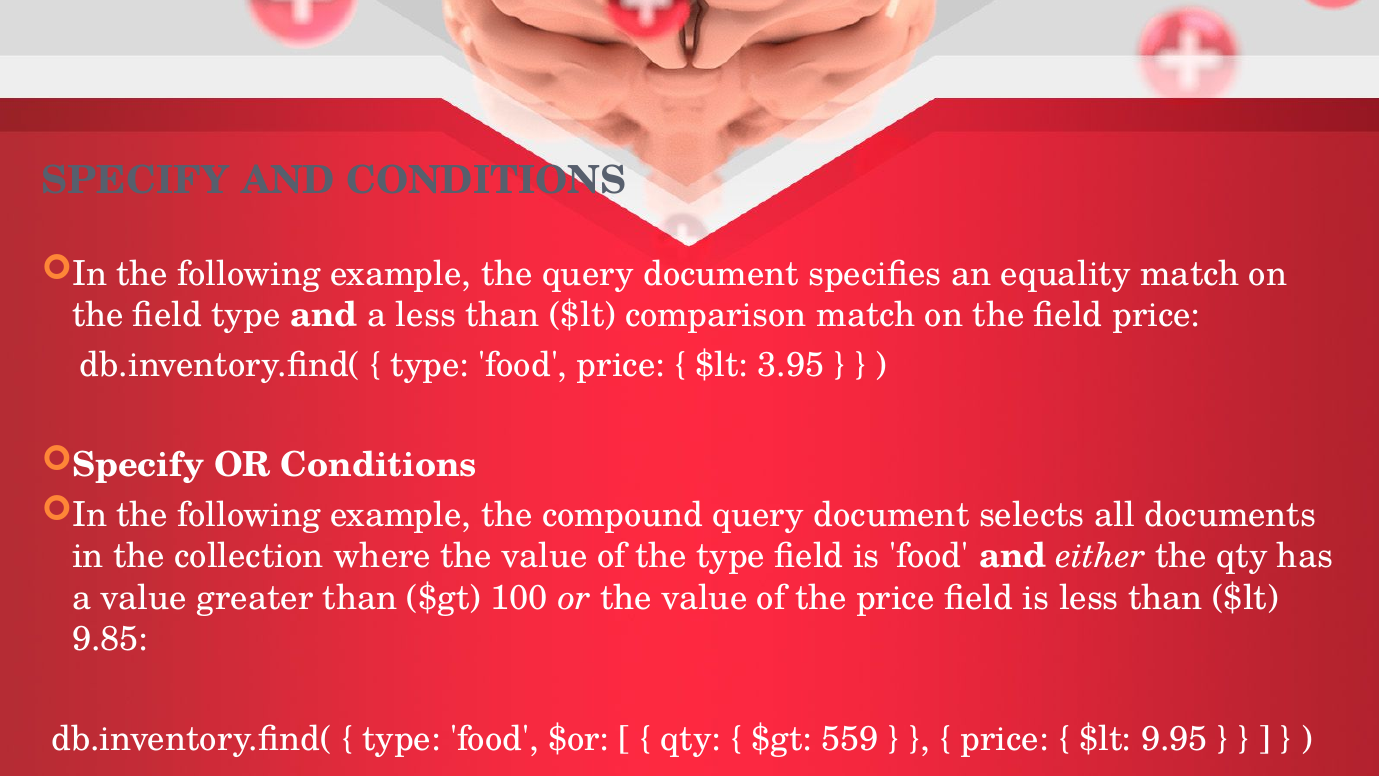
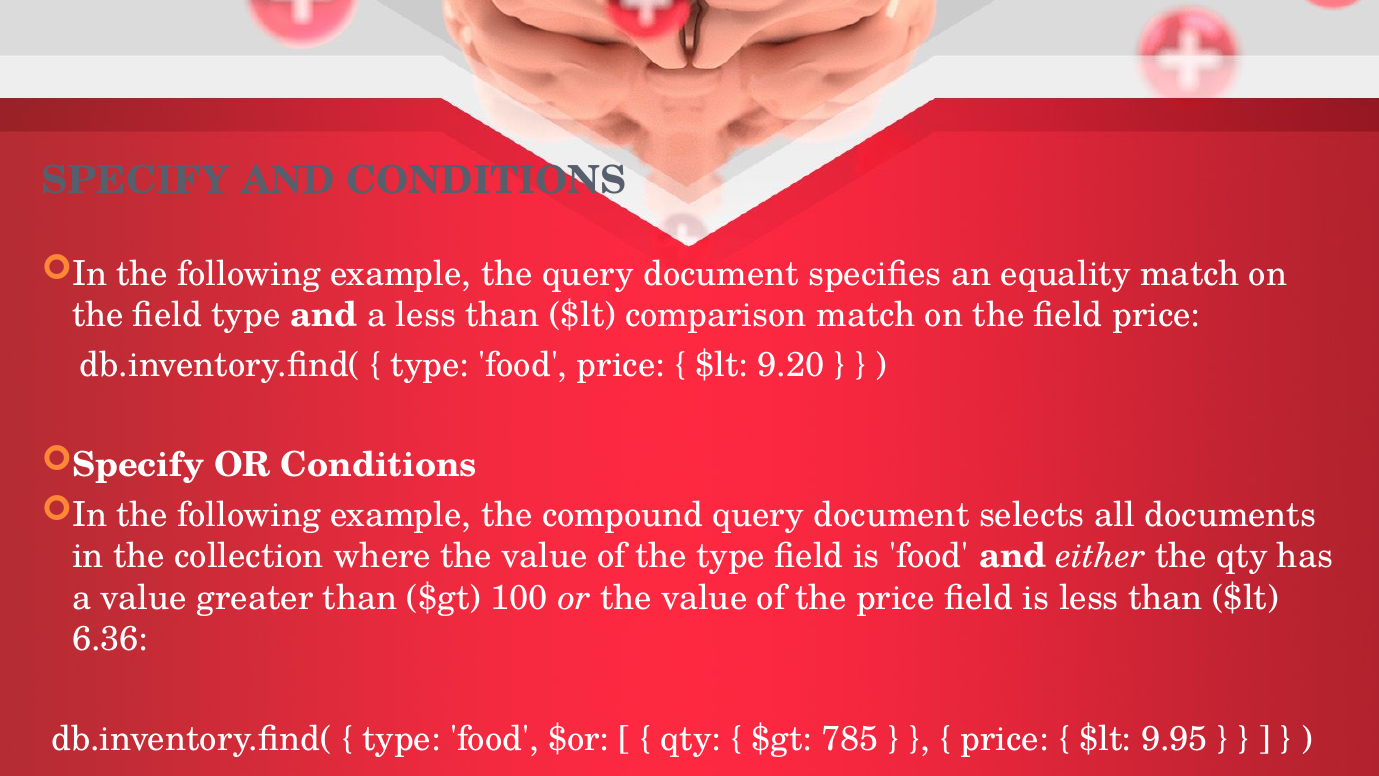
3.95: 3.95 -> 9.20 (791, 365)
9.85: 9.85 -> 6.36 (110, 639)
559: 559 -> 785 (850, 739)
